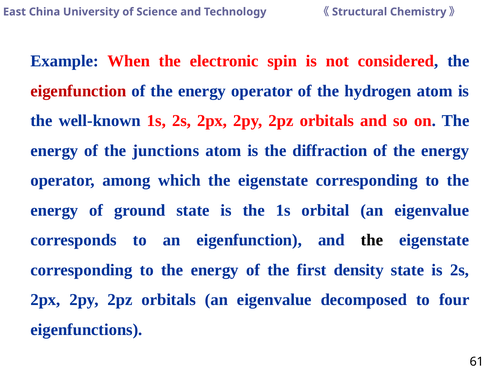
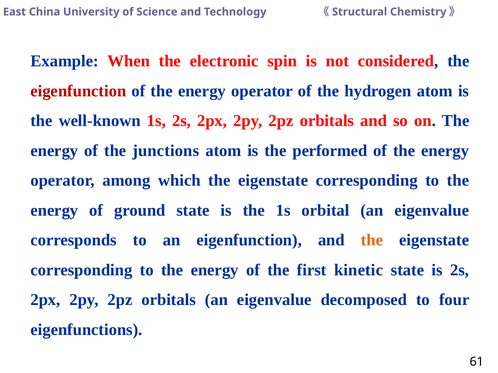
diffraction: diffraction -> performed (330, 151)
the colour: black -> orange (372, 241)
density: density -> kinetic (359, 270)
